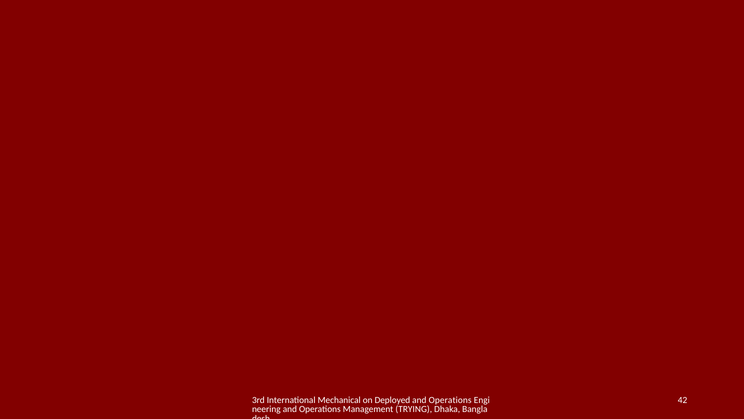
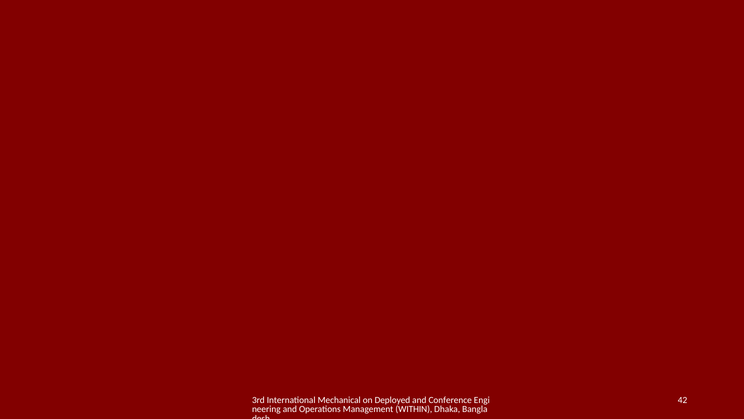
Operations: Operations -> Conference (450, 400)
TRYING: TRYING -> WITHIN (414, 409)
